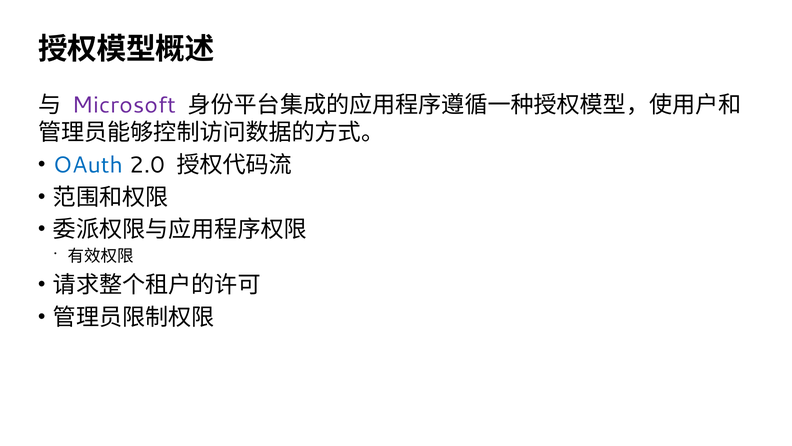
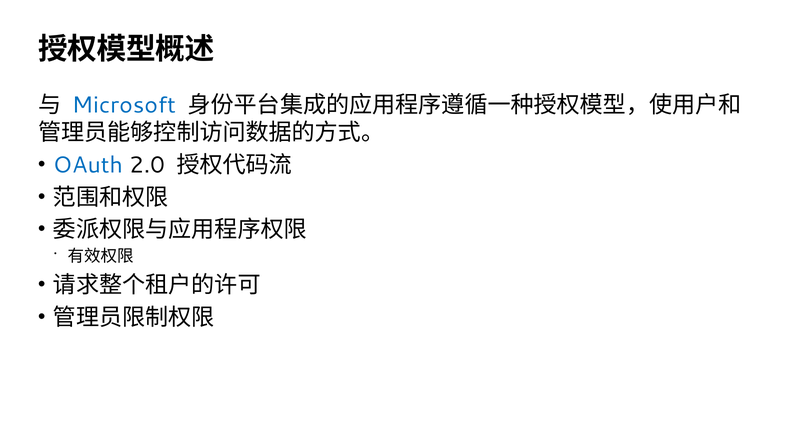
Microsoft colour: purple -> blue (124, 105)
